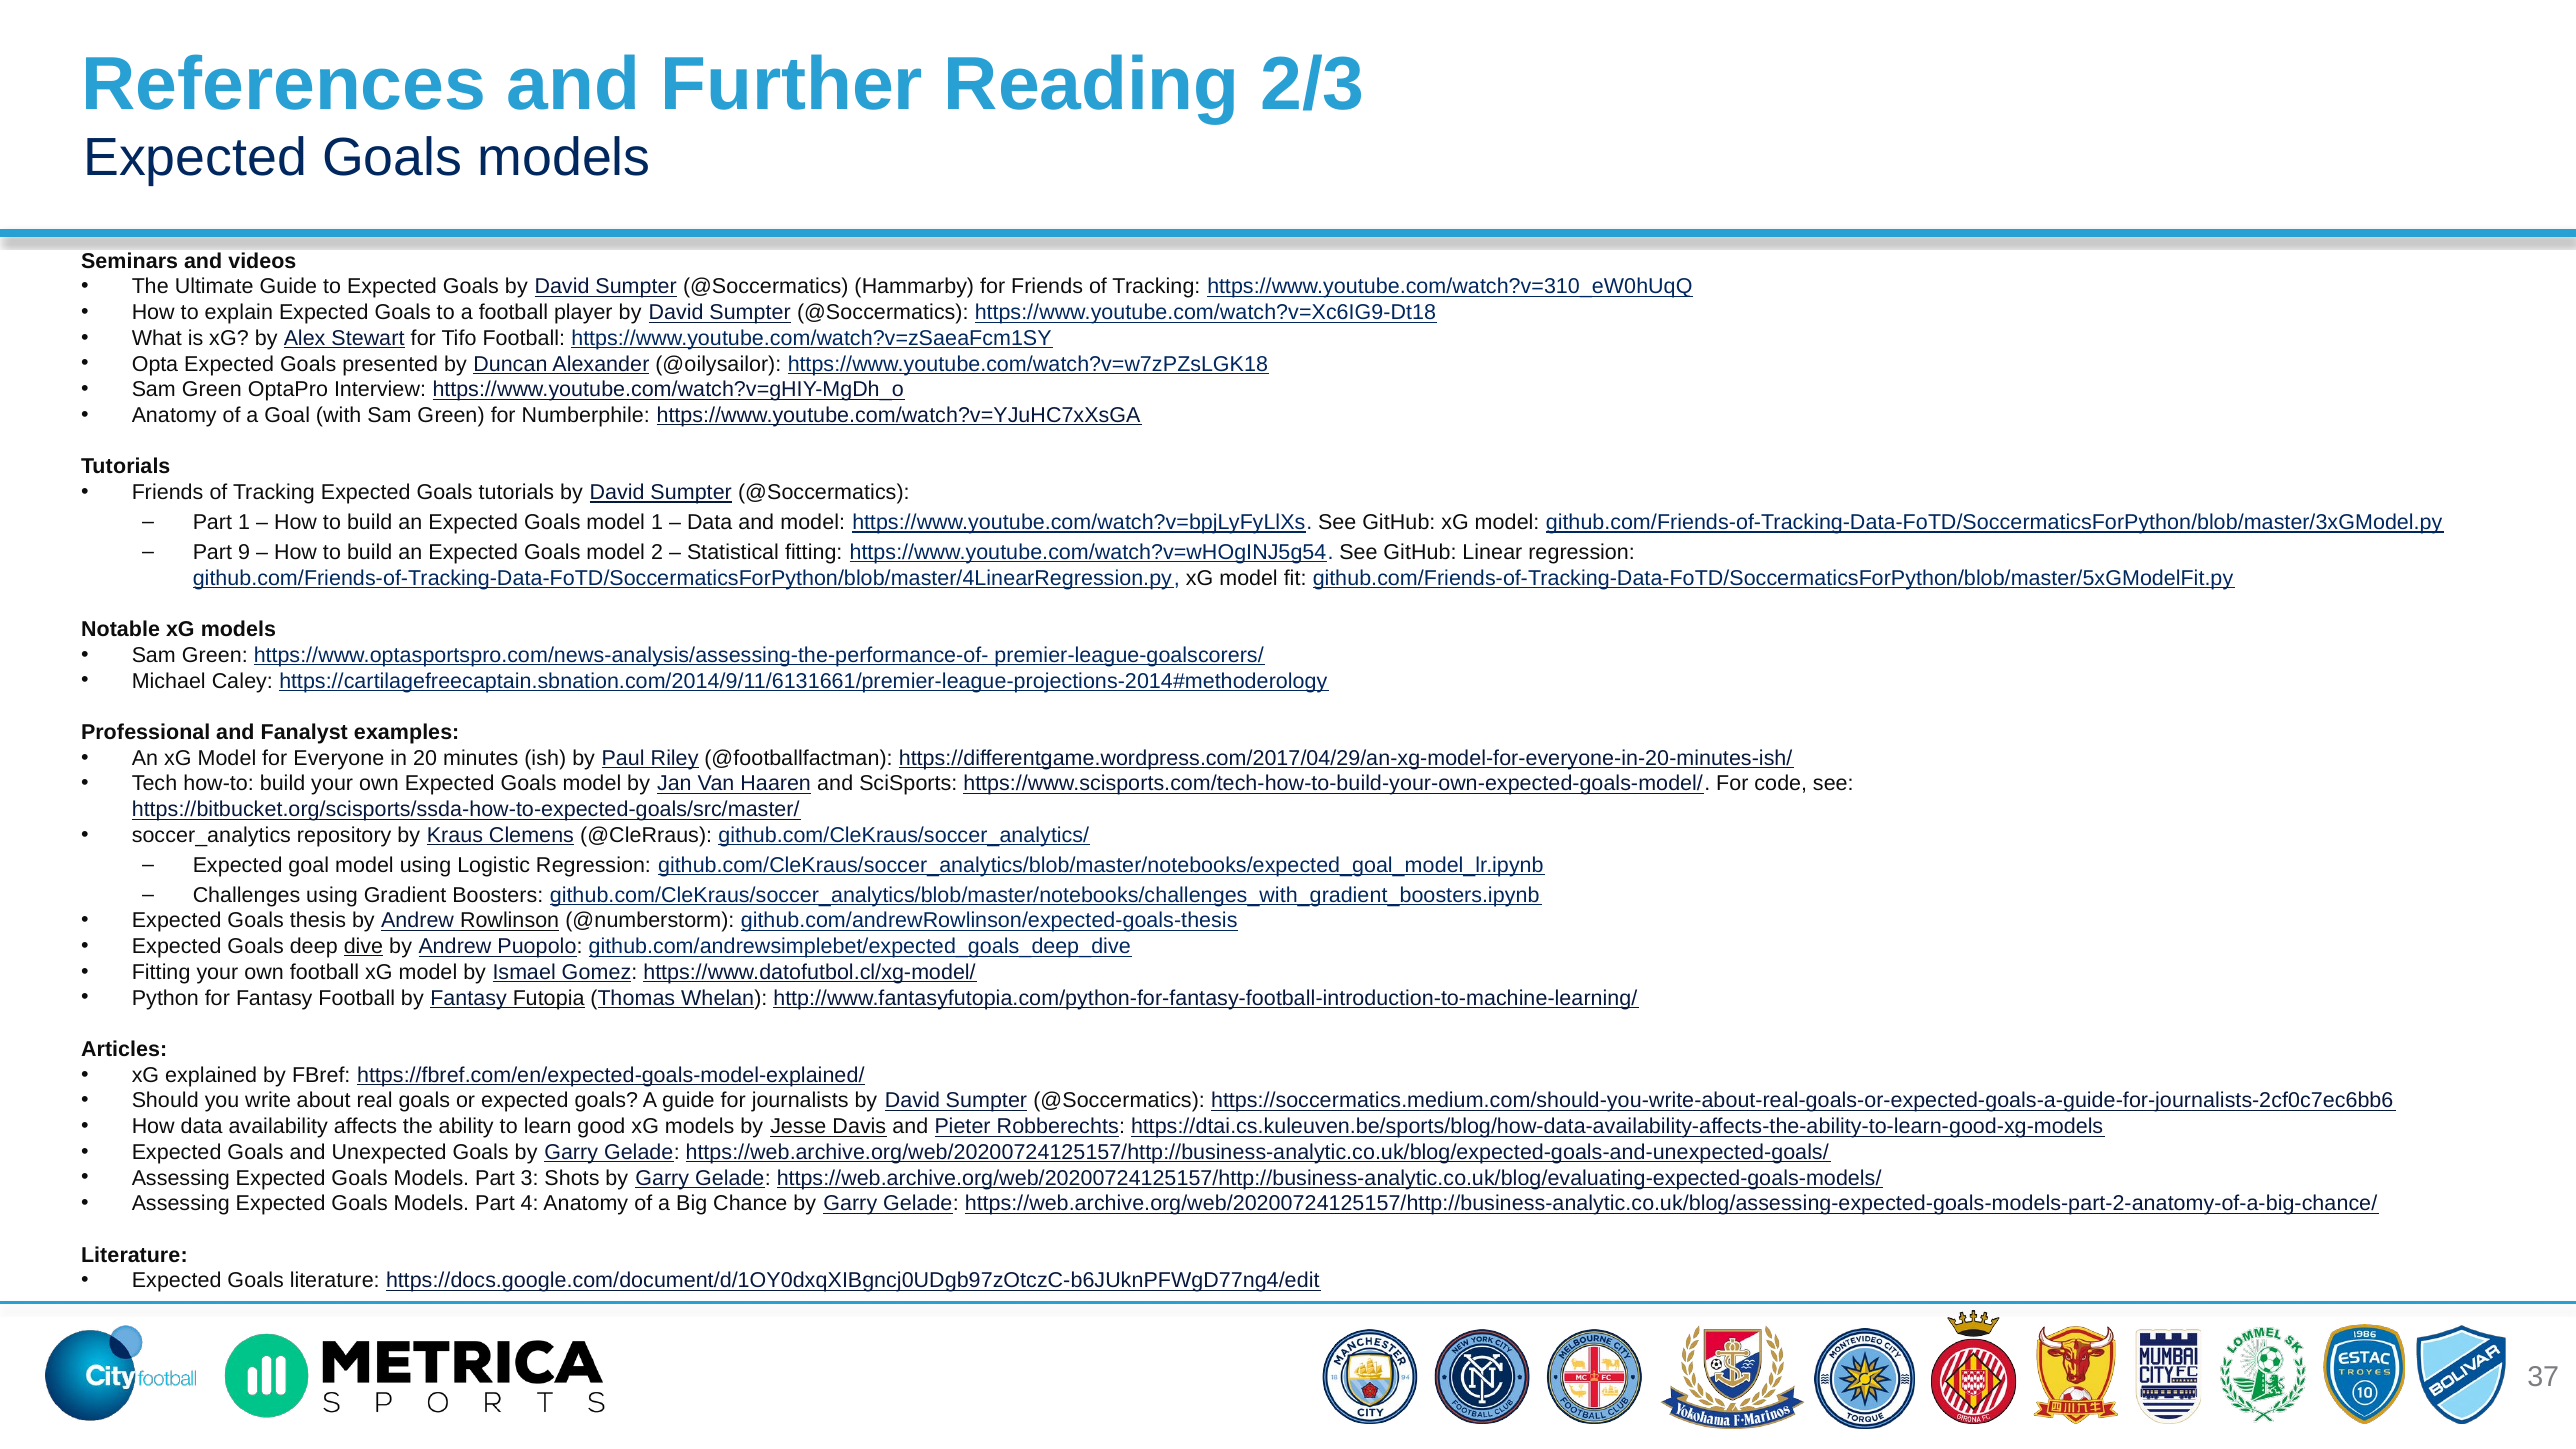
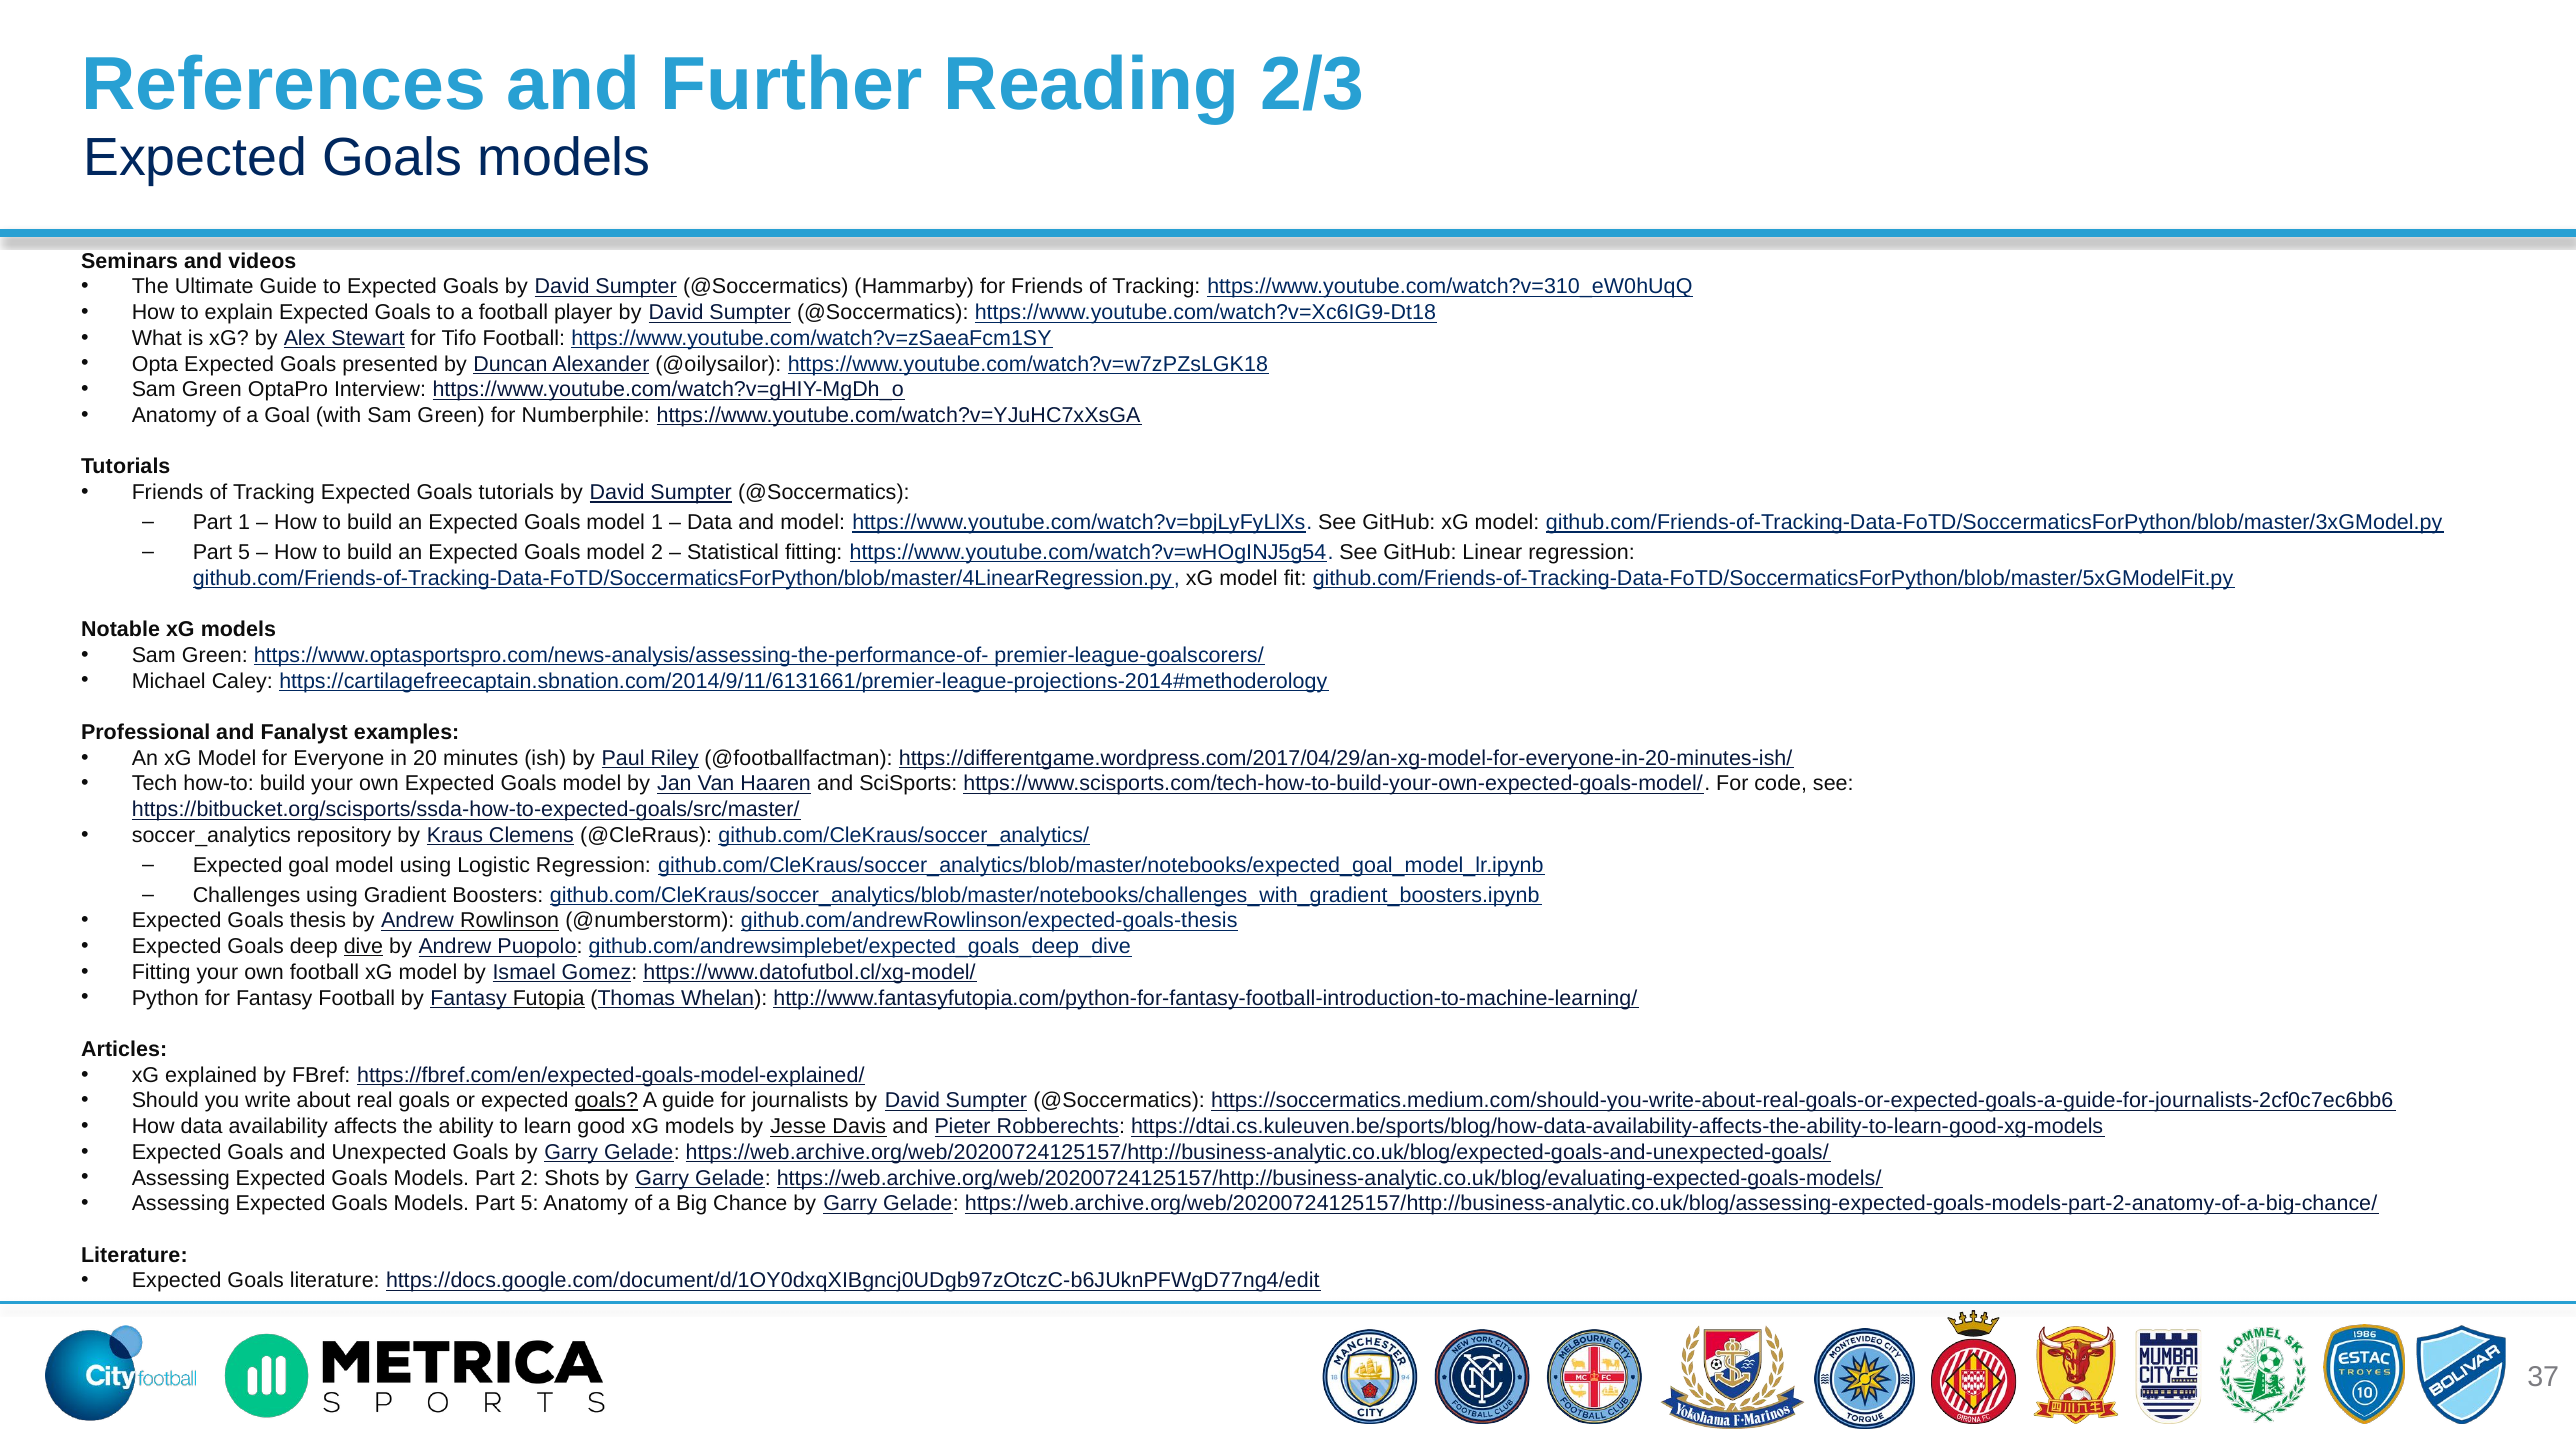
9: 9 -> 5 (244, 552)
goals underline: none -> present (606, 1101)
Part 3: 3 -> 2 (530, 1178)
Models Part 4: 4 -> 5 (530, 1204)
